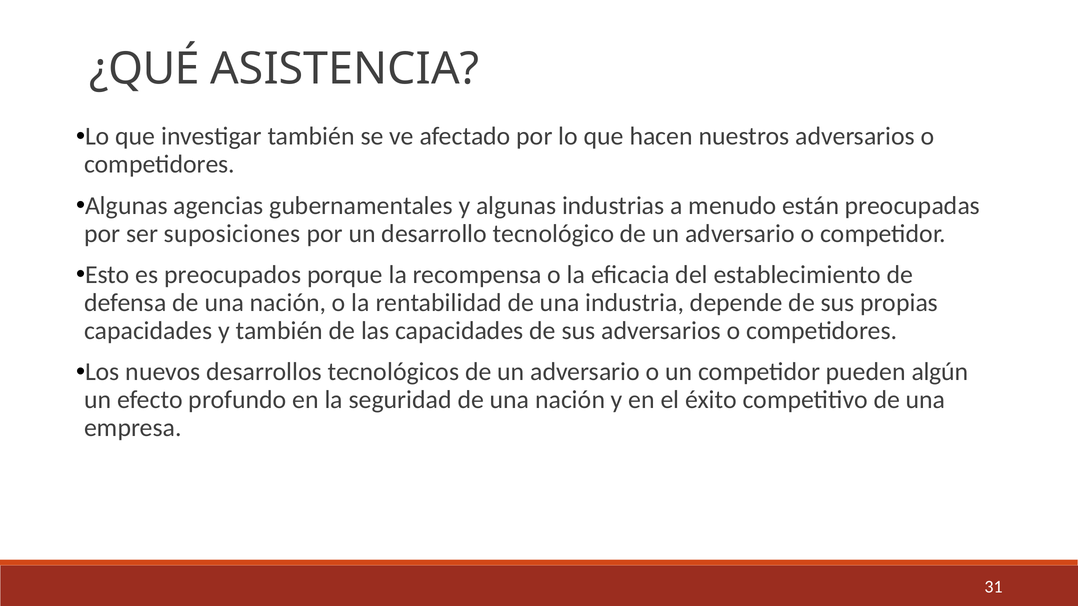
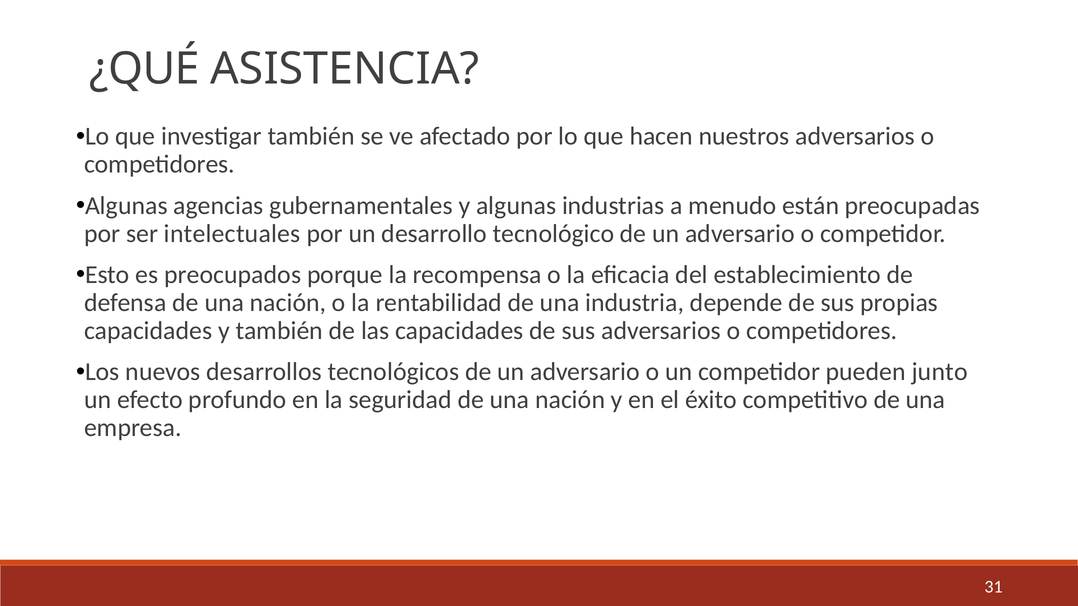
suposiciones: suposiciones -> intelectuales (232, 234)
algún: algún -> junto (940, 372)
